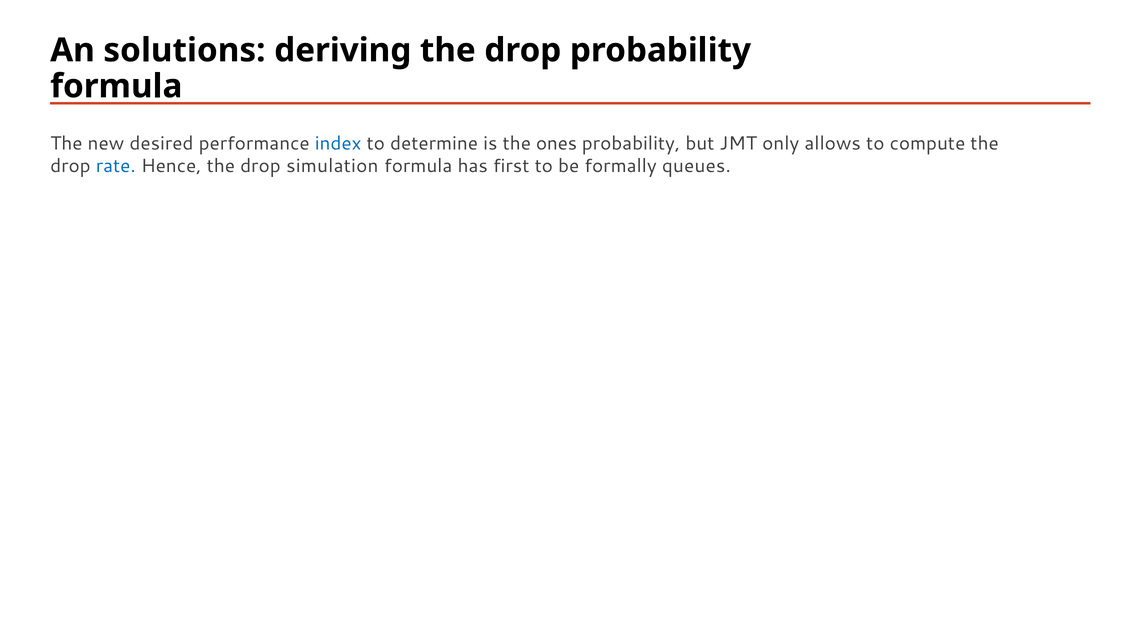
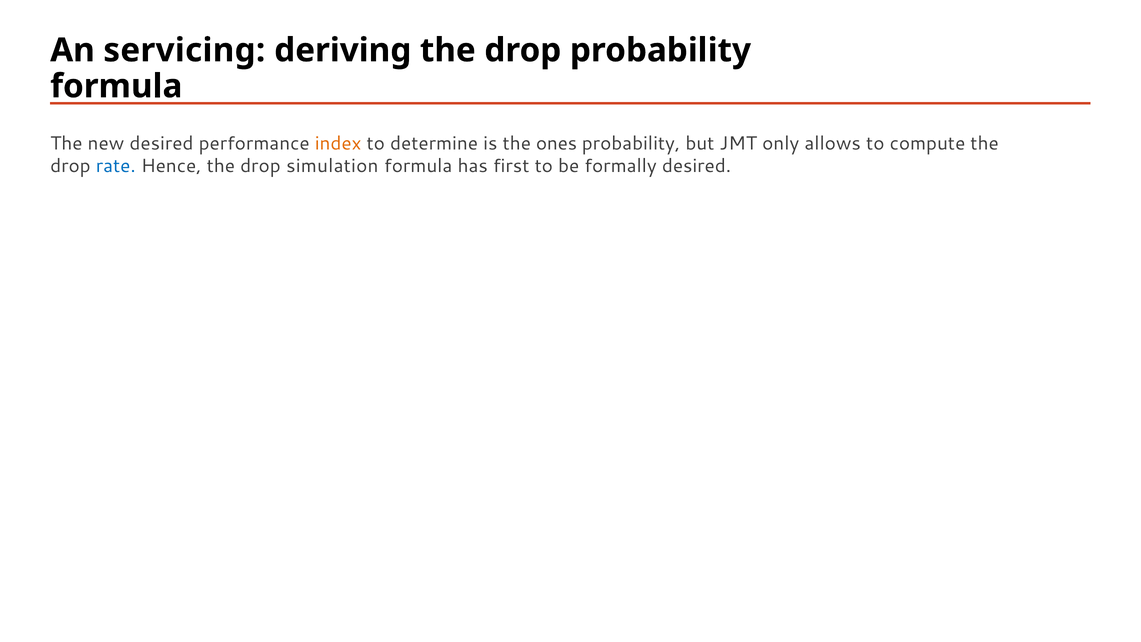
solutions: solutions -> servicing (184, 50)
index colour: blue -> orange (338, 143)
formally queues: queues -> desired (696, 166)
